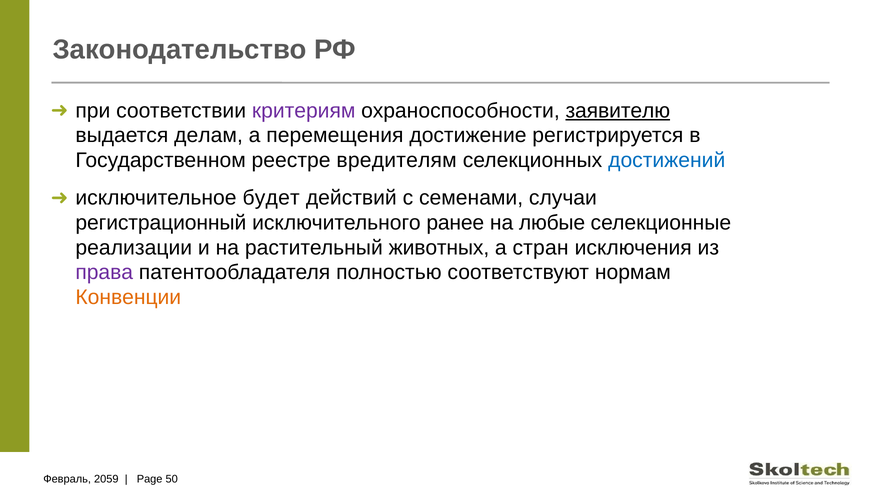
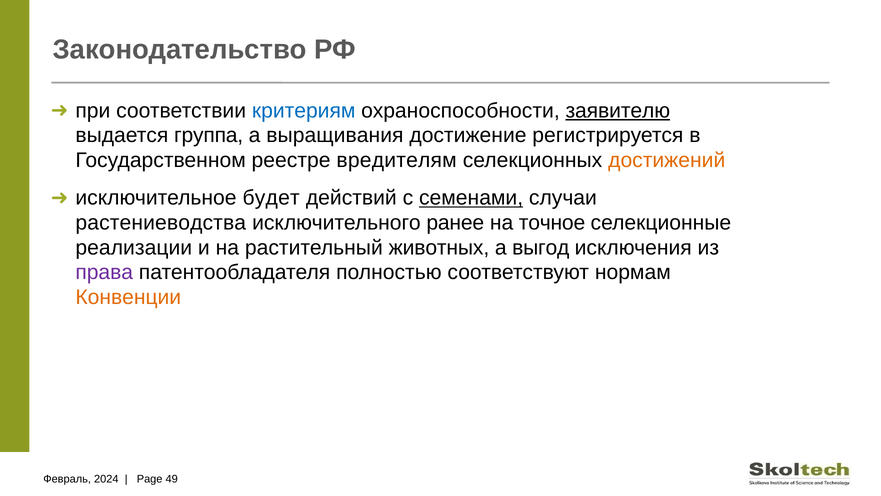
критериям colour: purple -> blue (304, 111)
делам: делам -> группа (209, 135)
перемещения: перемещения -> выращивания (335, 135)
достижений colour: blue -> orange (667, 160)
семенами underline: none -> present (471, 198)
регистрационный: регистрационный -> растениеводства (161, 223)
любые: любые -> точное (552, 223)
стран: стран -> выгод (541, 247)
2059: 2059 -> 2024 (106, 479)
50: 50 -> 49 (172, 479)
